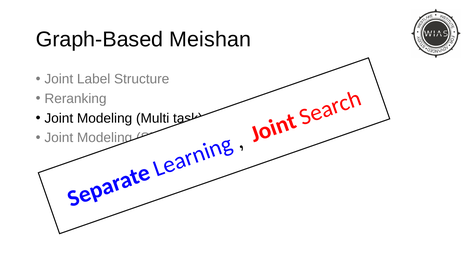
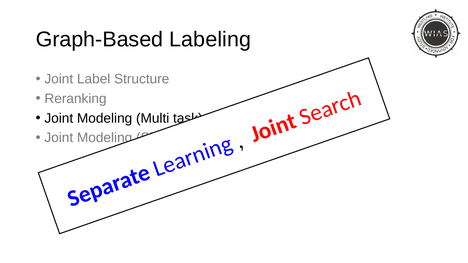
Meishan: Meishan -> Labeling (210, 39)
